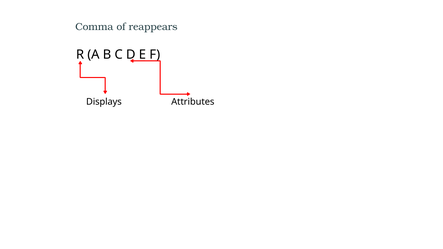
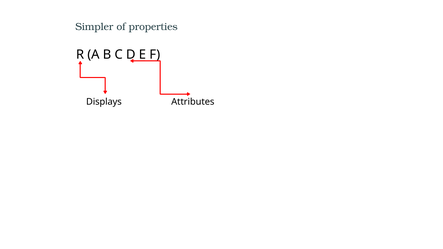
Comma: Comma -> Simpler (94, 27)
reappears: reappears -> properties (153, 27)
